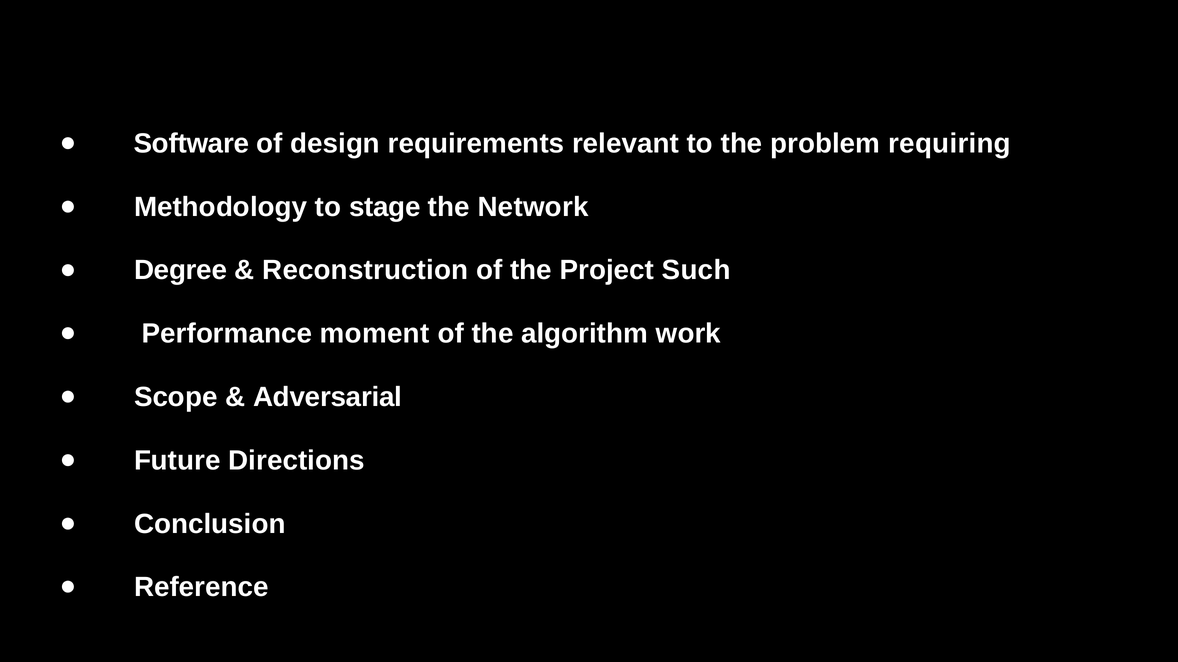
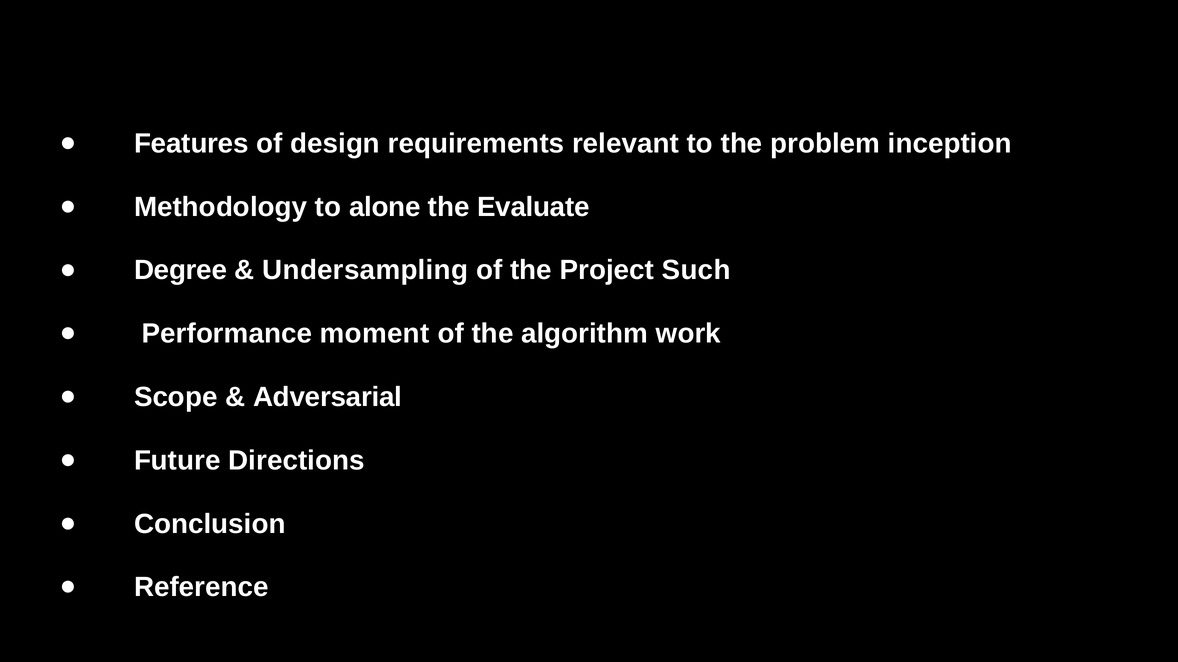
Software: Software -> Features (191, 144)
requiring: requiring -> inception (950, 144)
stage: stage -> alone (385, 207)
Network: Network -> Evaluate (533, 207)
Reconstruction: Reconstruction -> Undersampling (365, 271)
